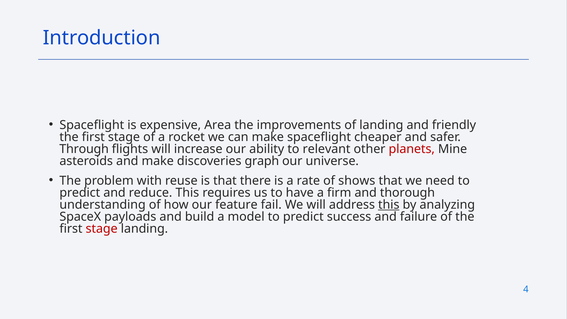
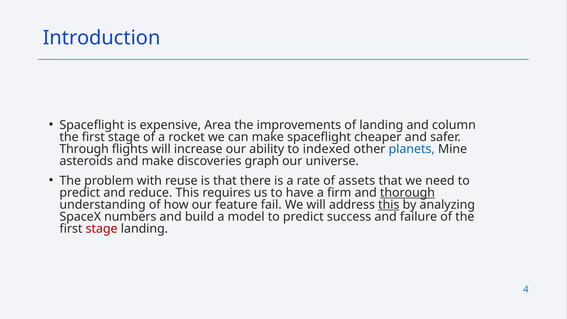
friendly: friendly -> column (454, 125)
relevant: relevant -> indexed (326, 149)
planets colour: red -> blue (412, 149)
shows: shows -> assets (357, 181)
thorough underline: none -> present (407, 193)
payloads: payloads -> numbers (130, 217)
